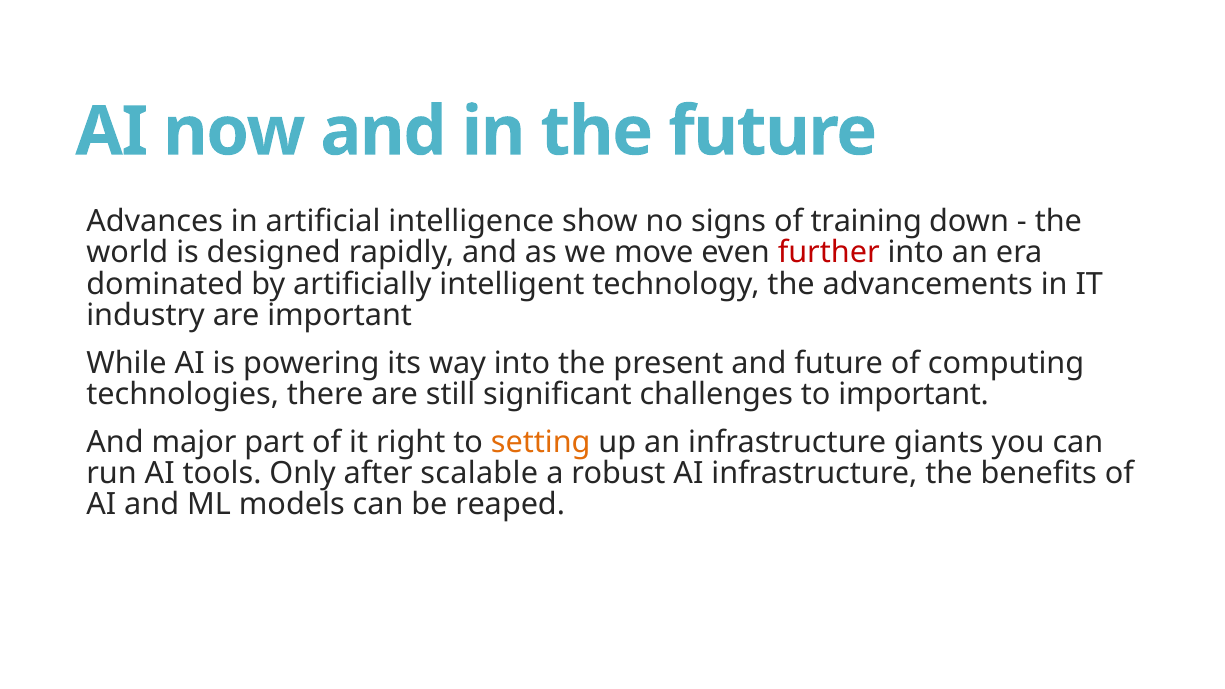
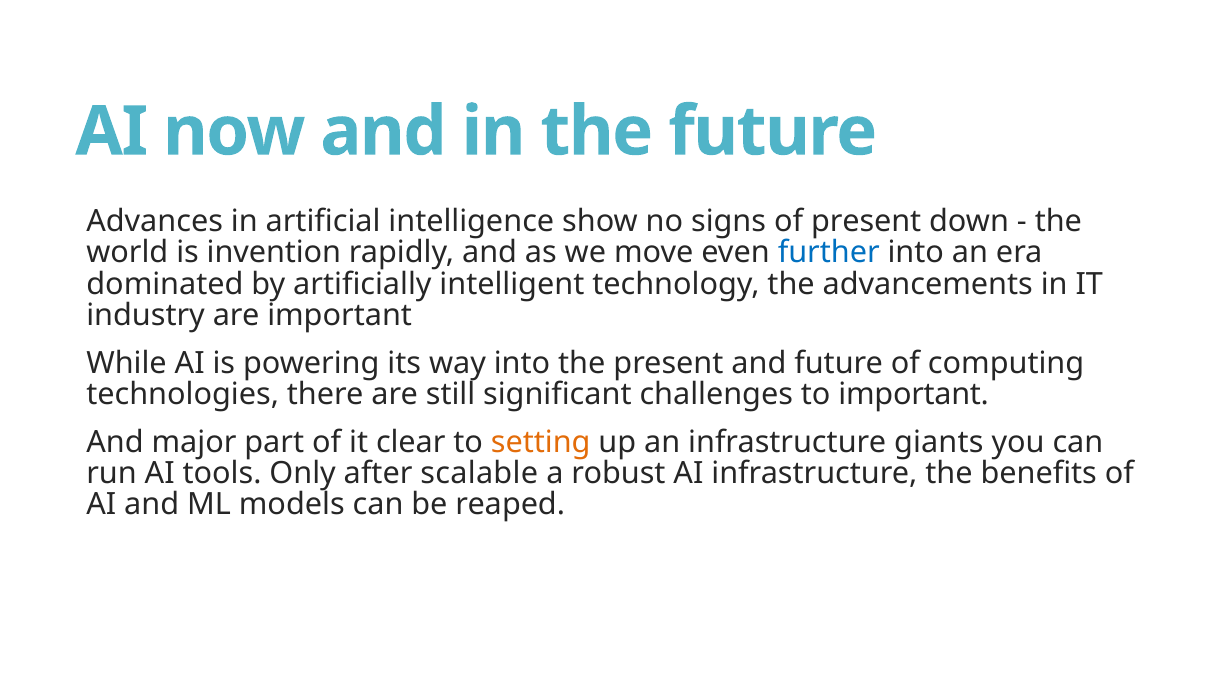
of training: training -> present (866, 222)
designed: designed -> invention (274, 253)
further colour: red -> blue (829, 253)
right: right -> clear (411, 442)
